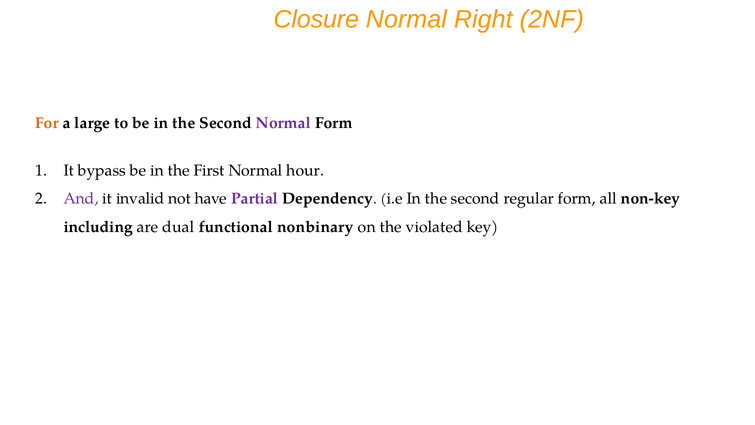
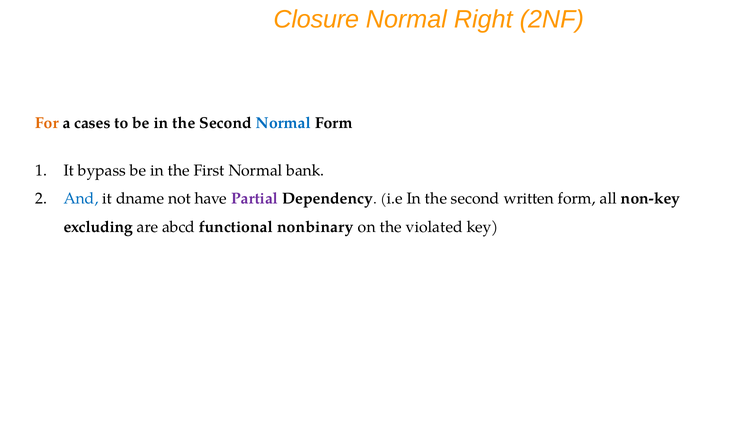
large: large -> cases (92, 123)
Normal colour: purple -> blue (284, 123)
hour: hour -> bank (305, 170)
And colour: purple -> blue (81, 199)
invalid: invalid -> dname (140, 199)
regular: regular -> written (529, 199)
including: including -> excluding (98, 227)
dual: dual -> abcd (179, 227)
